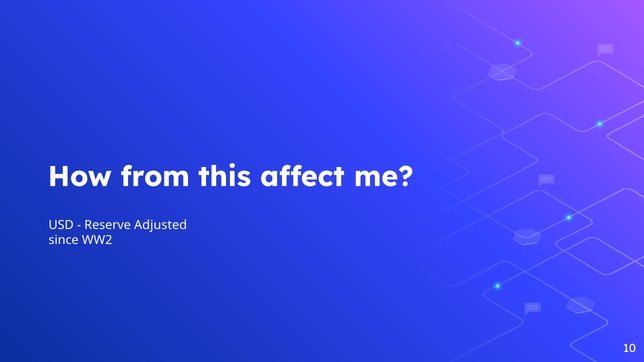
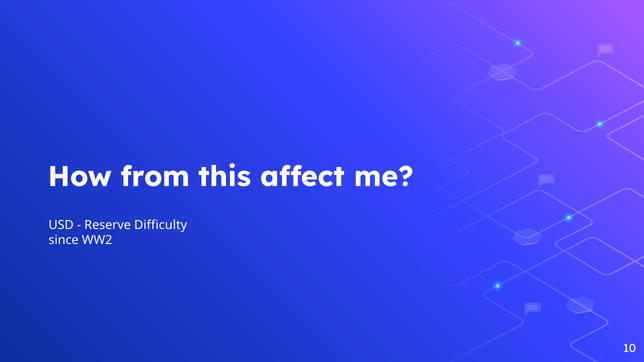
Adjusted: Adjusted -> Difficulty (161, 226)
